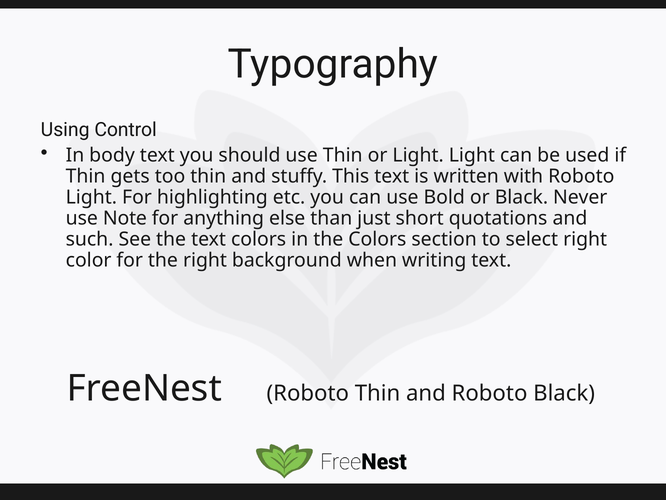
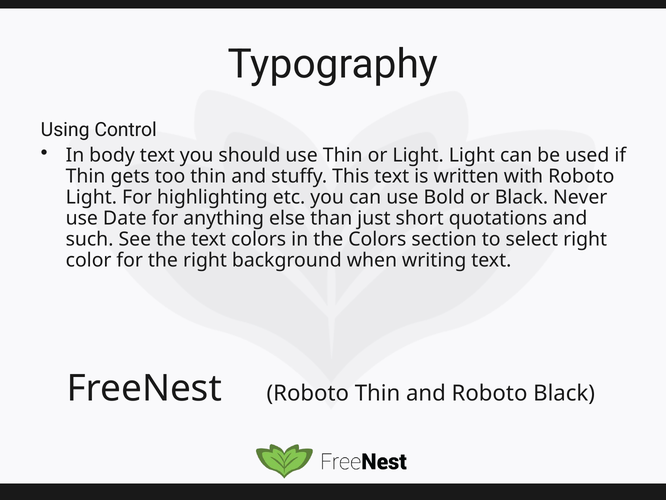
Note: Note -> Date (125, 218)
